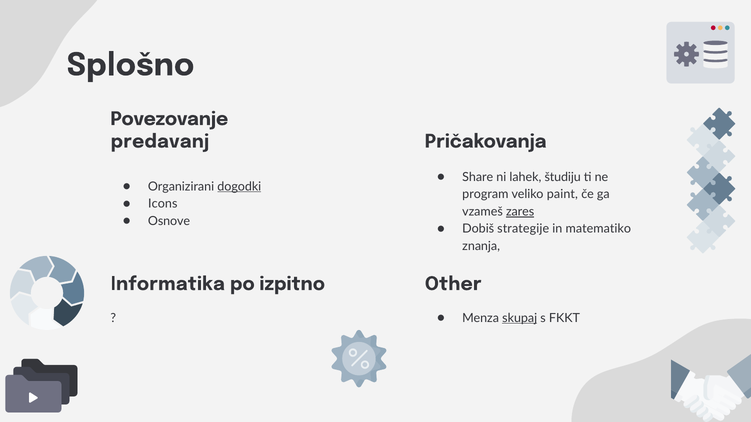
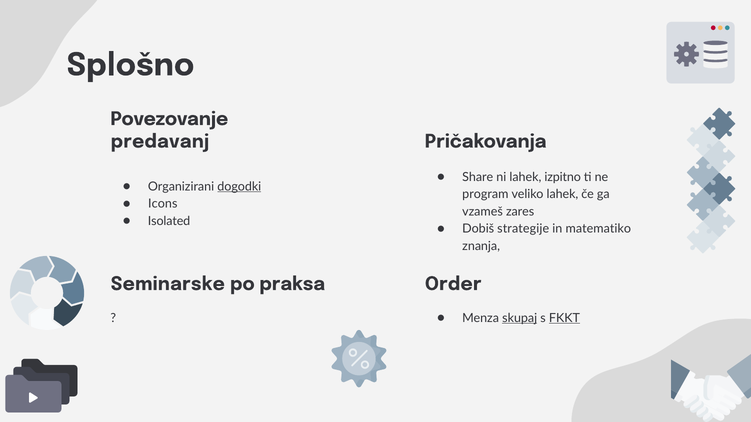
študiju: študiju -> izpitno (563, 177)
veliko paint: paint -> lahek (562, 194)
zares underline: present -> none (520, 212)
Osnove: Osnove -> Isolated (169, 221)
Informatika: Informatika -> Seminarske (168, 284)
izpitno: izpitno -> praksa (292, 284)
Other: Other -> Order (453, 284)
FKKT underline: none -> present (564, 318)
